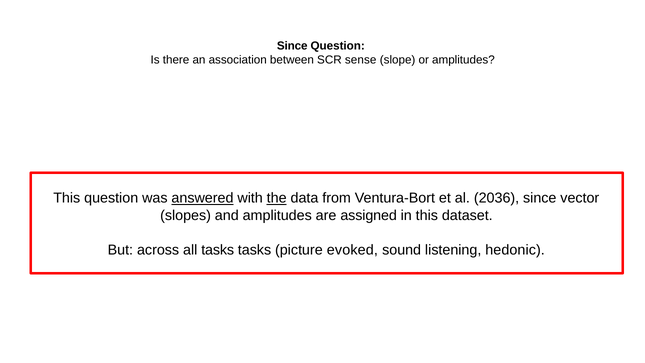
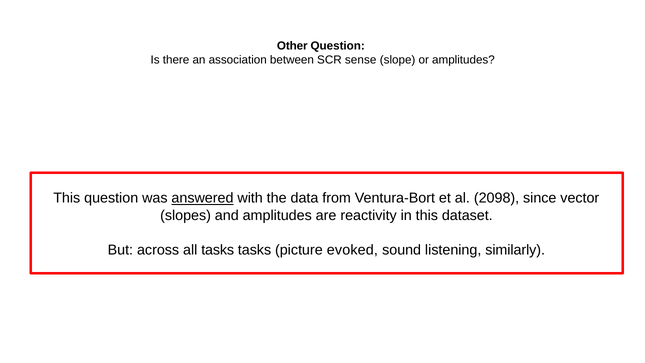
Since: Since -> Other (292, 46)
the underline: present -> none (277, 198)
2036: 2036 -> 2098 (497, 198)
assigned: assigned -> reactivity (369, 215)
hedonic: hedonic -> similarly (515, 250)
